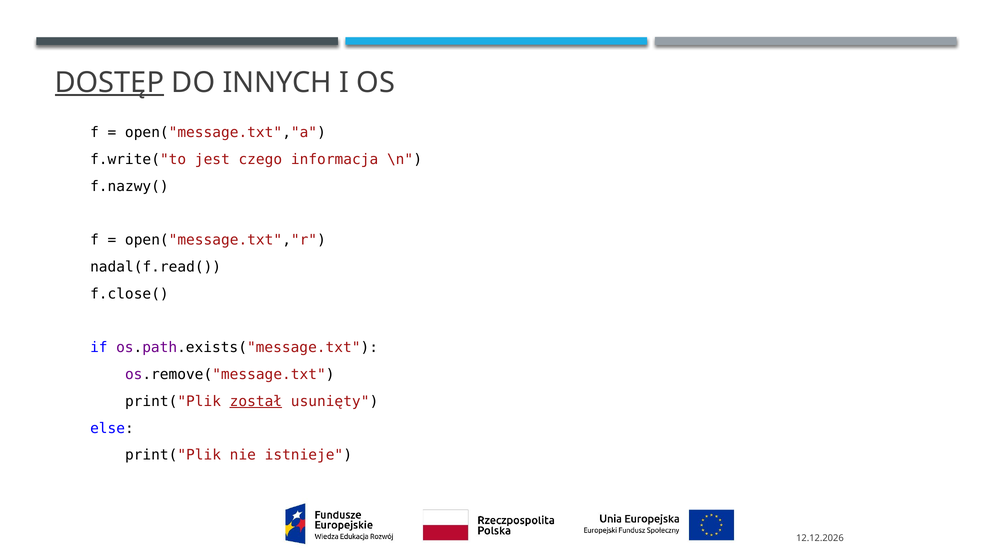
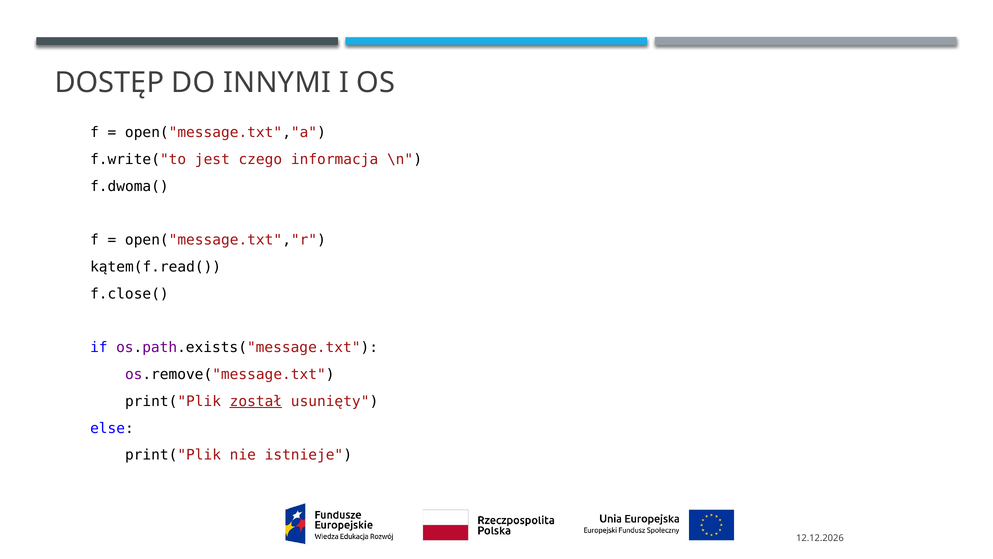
DOSTĘP underline: present -> none (109, 83)
INNYCH: INNYCH -> INNYMI (277, 83)
f.nazwy(: f.nazwy( -> f.dwoma( (129, 186)
nadal(f.read(: nadal(f.read( -> kątem(f.read( (156, 267)
